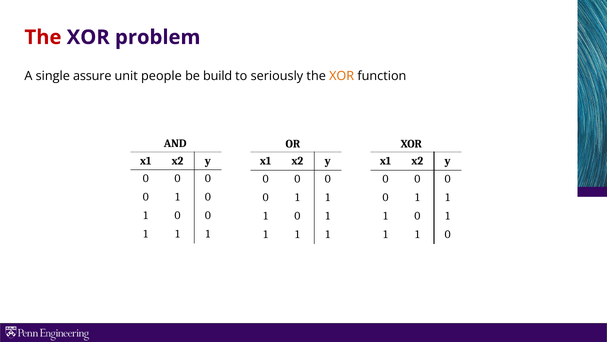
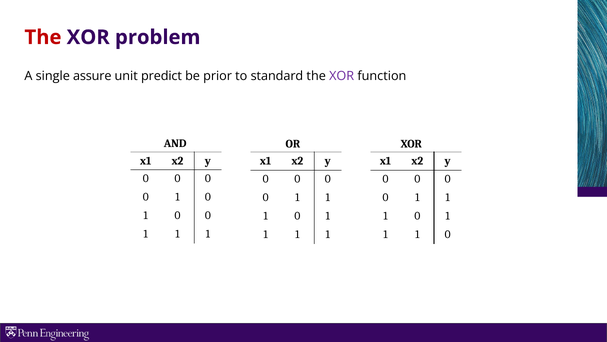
people: people -> predict (162, 76)
build: build -> prior (218, 76)
seriously: seriously -> standard (277, 76)
XOR colour: orange -> purple (342, 76)
